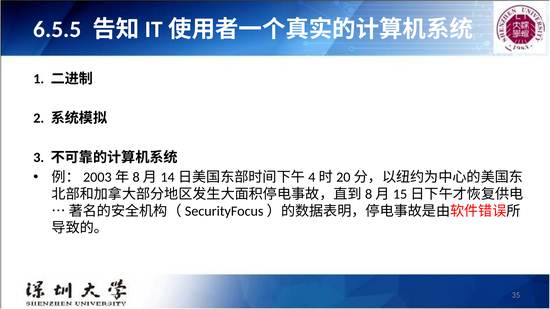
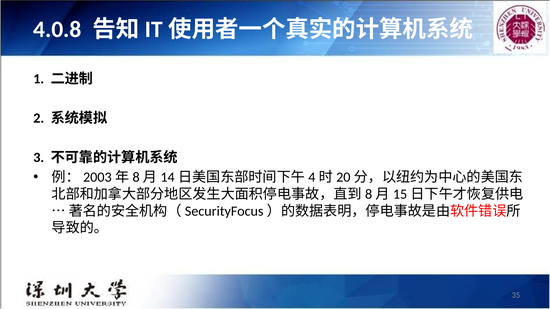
6.5.5: 6.5.5 -> 4.0.8 (57, 29)
